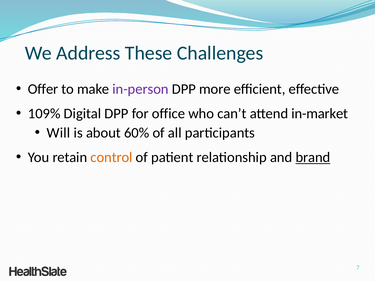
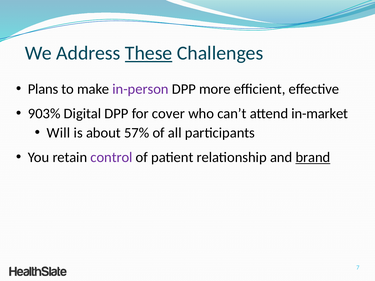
These underline: none -> present (149, 53)
Offer: Offer -> Plans (43, 89)
109%: 109% -> 903% (44, 114)
office: office -> cover (168, 114)
60%: 60% -> 57% (137, 133)
control colour: orange -> purple (112, 157)
